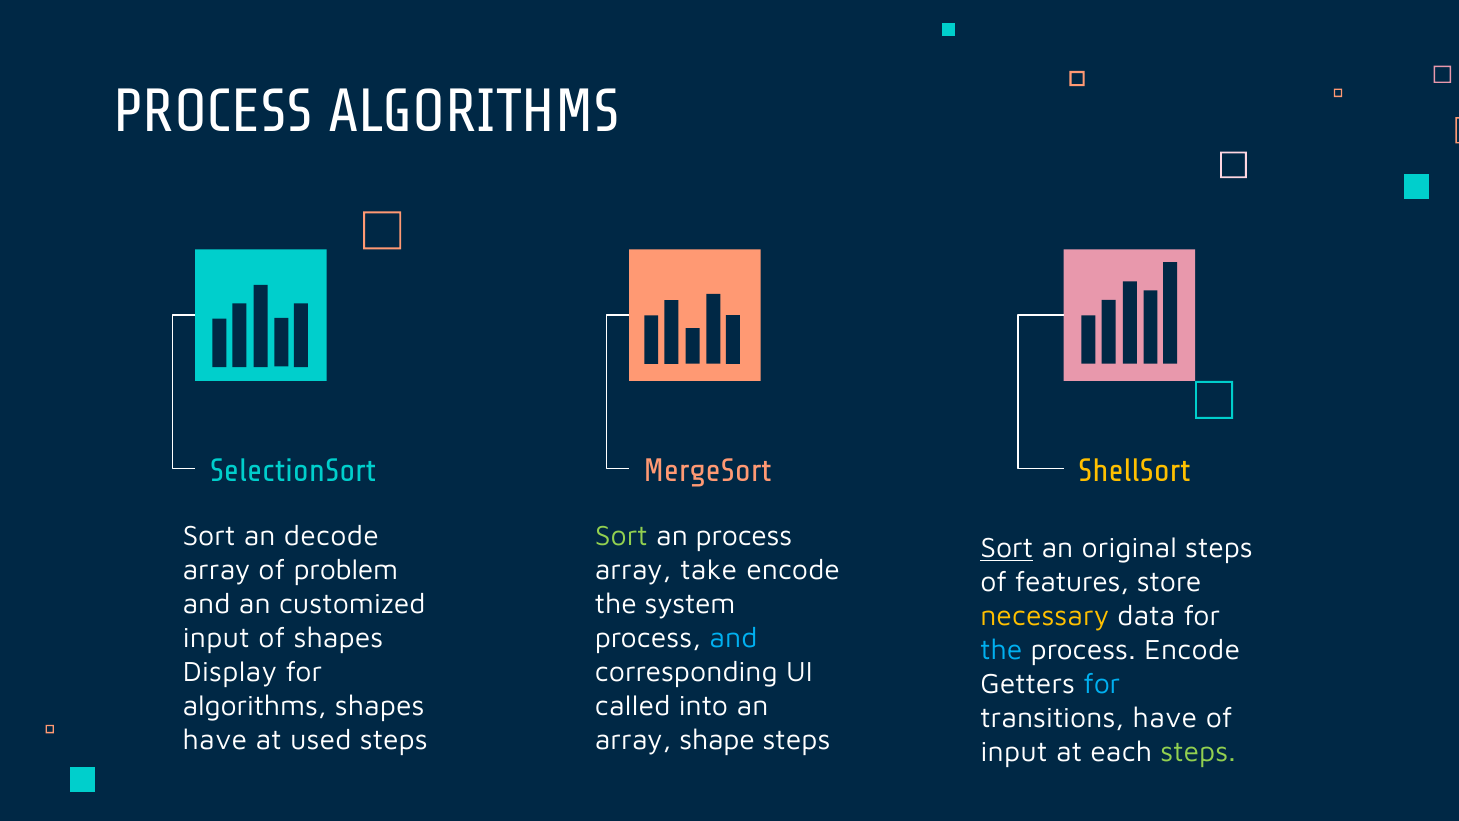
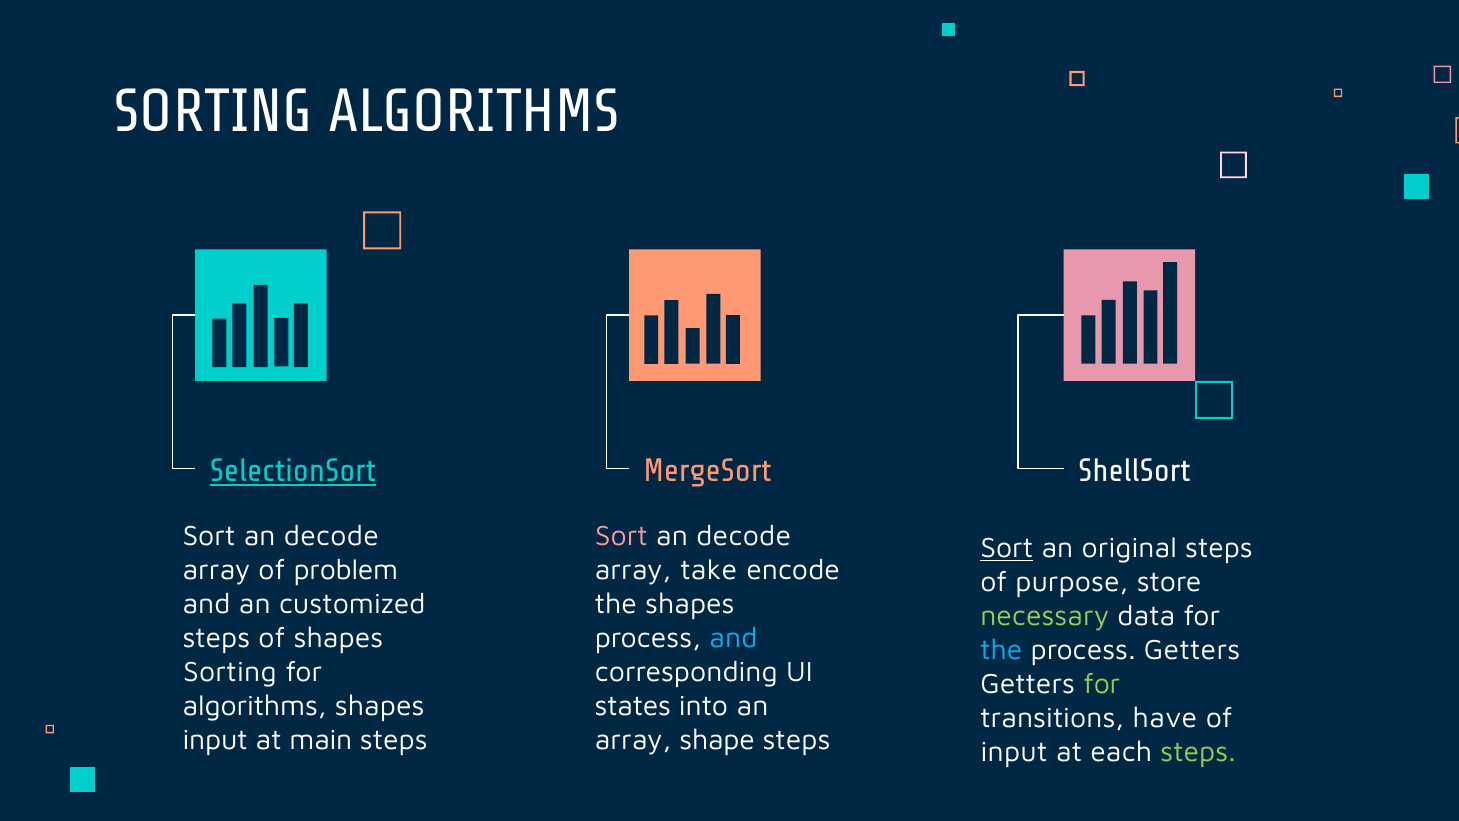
PROCESS: PROCESS -> SORTING (213, 111)
SelectionSort underline: none -> present (293, 470)
ShellSort colour: yellow -> white (1134, 470)
Sort colour: light green -> pink (621, 536)
process: process -> decode (744, 536)
features: features -> purpose (1072, 582)
the system: system -> shapes (690, 604)
necessary colour: yellow -> light green (1045, 616)
input: input -> steps (216, 638)
process Encode: Encode -> Getters (1192, 650)
Display: Display -> Sorting (230, 672)
for colour: light blue -> light green (1102, 684)
called: called -> states (633, 706)
have: have -> input (215, 740)
used: used -> main (321, 740)
